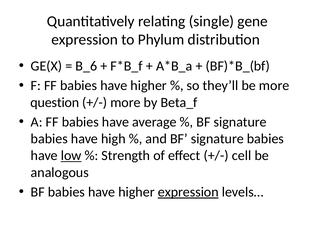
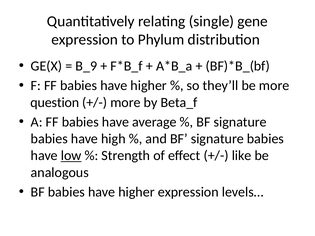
B_6: B_6 -> B_9 (86, 66)
cell: cell -> like (242, 156)
expression underline: present -> none (188, 192)
